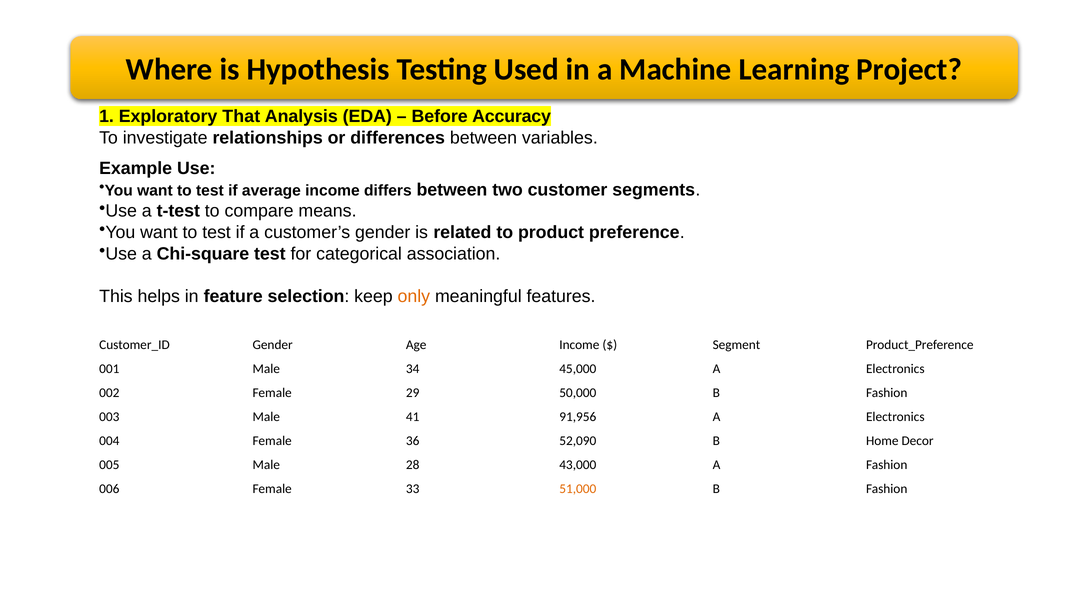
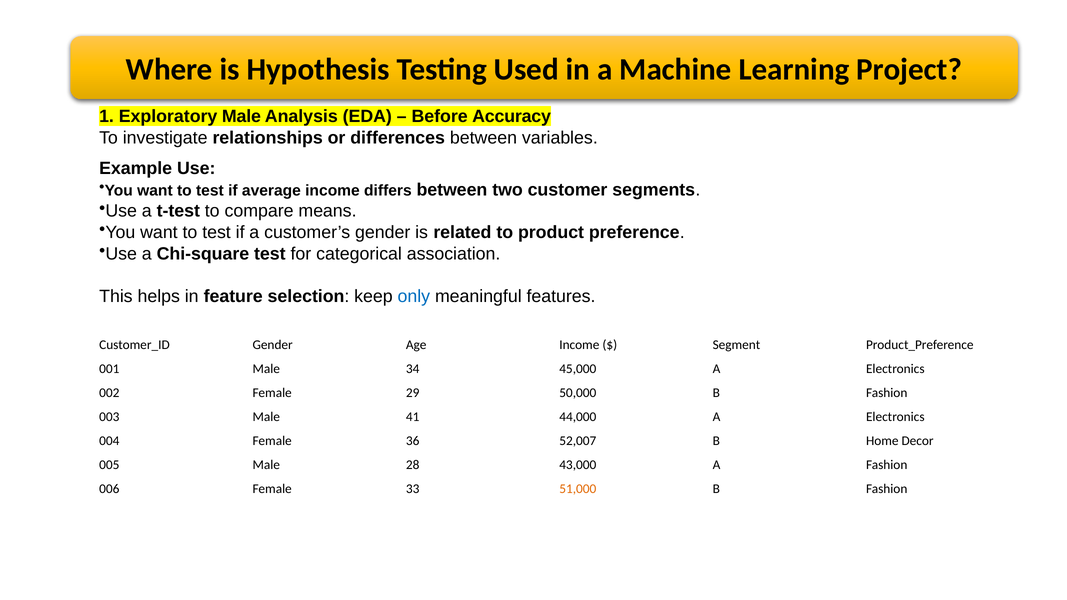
Exploratory That: That -> Male (241, 117)
only colour: orange -> blue (414, 296)
91,956: 91,956 -> 44,000 (578, 417)
52,090: 52,090 -> 52,007 (578, 441)
